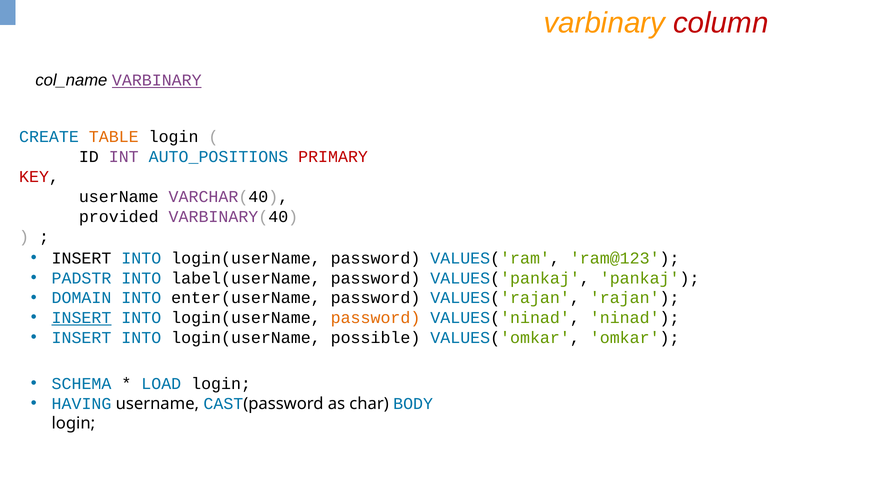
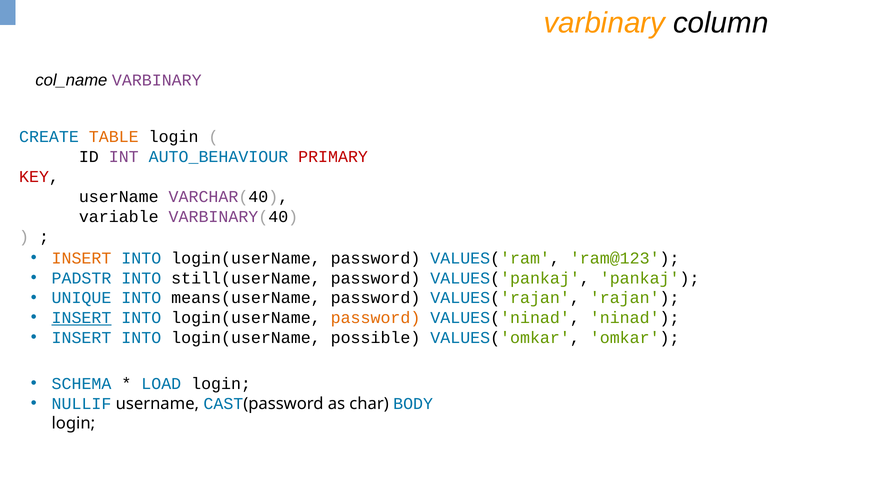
column colour: red -> black (721, 23)
VARBINARY underline: present -> none (157, 80)
AUTO_POSITIONS: AUTO_POSITIONS -> AUTO_BEHAVIOUR (218, 157)
provided: provided -> variable (119, 217)
INSERT colour: black -> orange (81, 258)
label(userName: label(userName -> still(userName (246, 278)
DOMAIN: DOMAIN -> UNIQUE (81, 298)
enter(userName: enter(userName -> means(userName (246, 298)
HAVING: HAVING -> NULLIF (82, 404)
